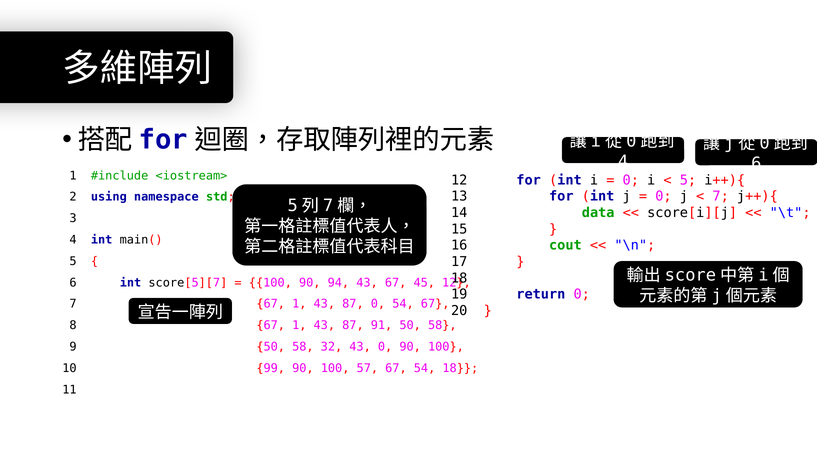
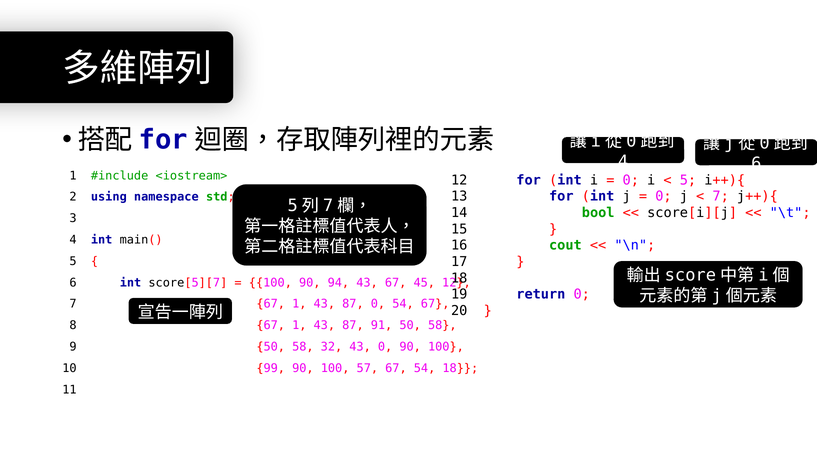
data: data -> bool (598, 213)
